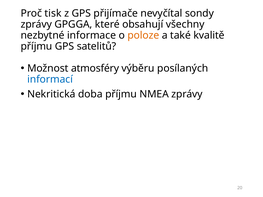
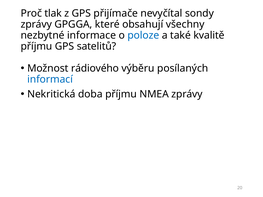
tisk: tisk -> tlak (53, 13)
poloze colour: orange -> blue (143, 35)
atmosféry: atmosféry -> rádiového (95, 68)
